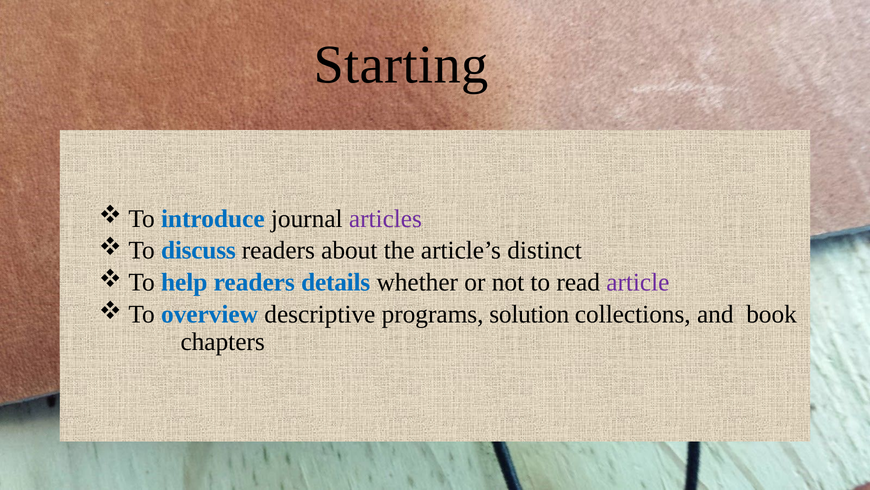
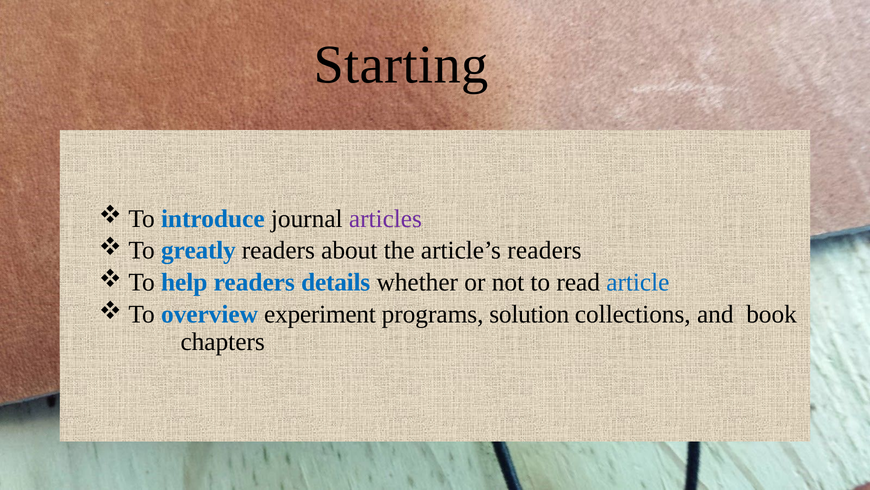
discuss: discuss -> greatly (198, 250)
article’s distinct: distinct -> readers (544, 250)
article colour: purple -> blue (638, 282)
descriptive: descriptive -> experiment (320, 314)
